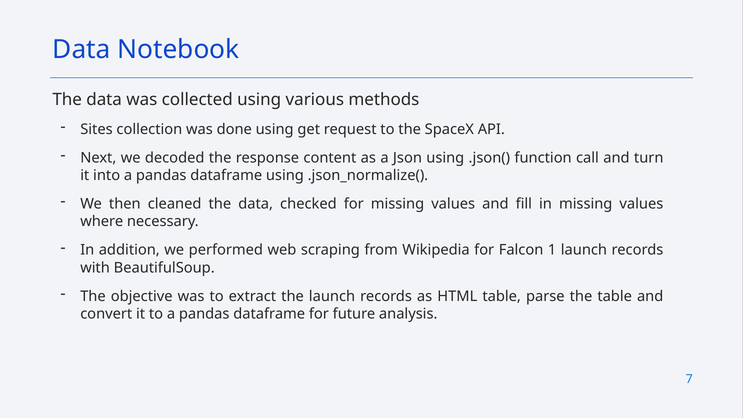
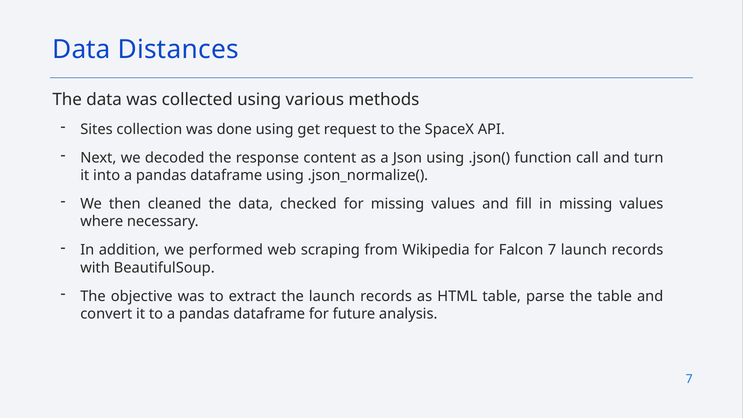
Notebook: Notebook -> Distances (178, 50)
Falcon 1: 1 -> 7 (552, 250)
